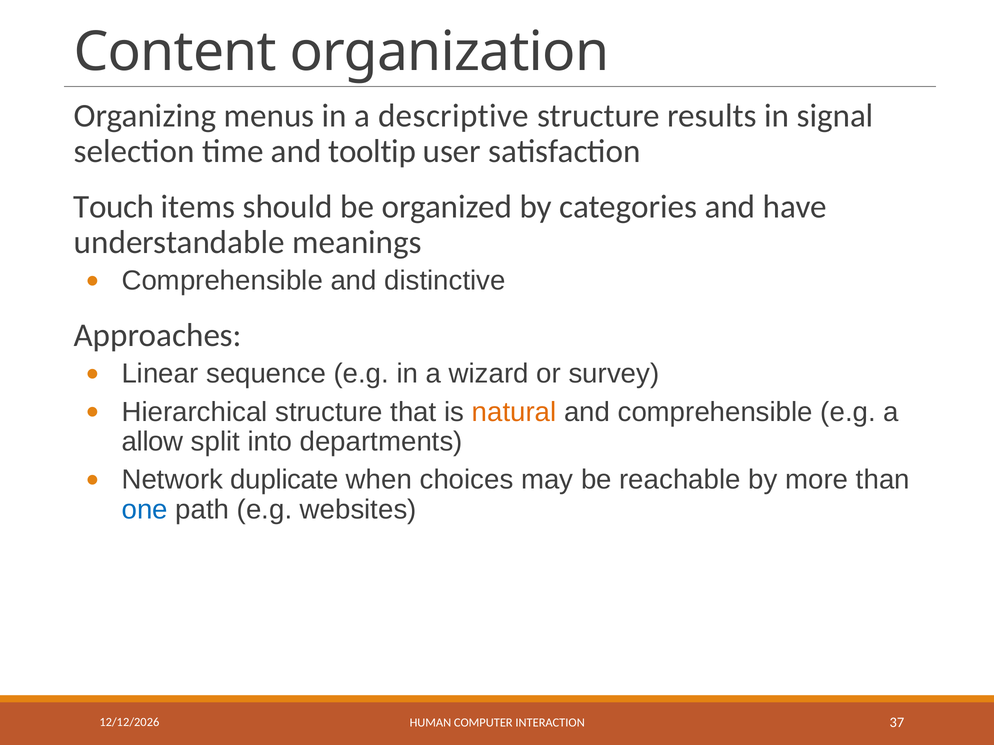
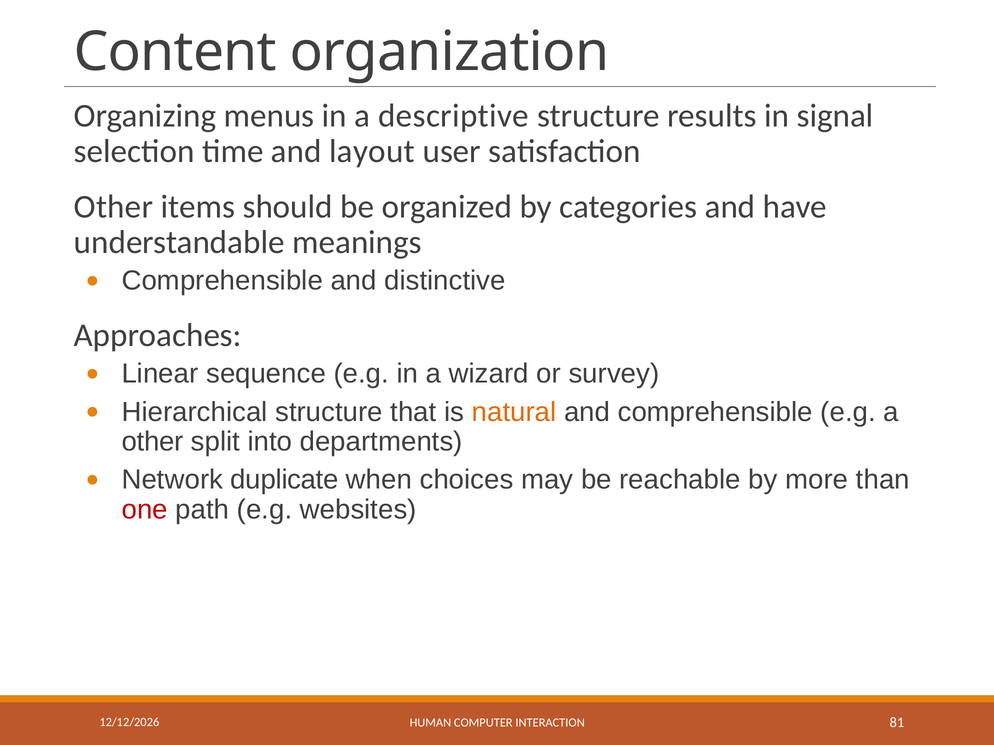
tooltip: tooltip -> layout (372, 152)
Touch: Touch -> Other (113, 207)
allow: allow -> other (153, 442)
one colour: blue -> red (145, 510)
37: 37 -> 81 (897, 723)
